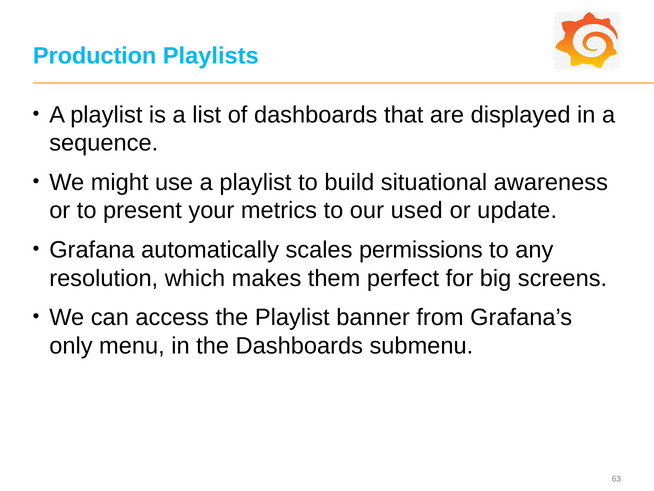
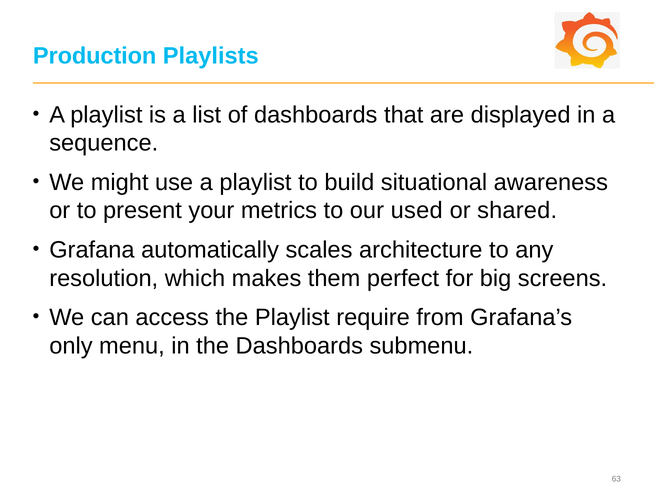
update: update -> shared (517, 210)
permissions: permissions -> architecture (421, 250)
banner: banner -> require (373, 317)
